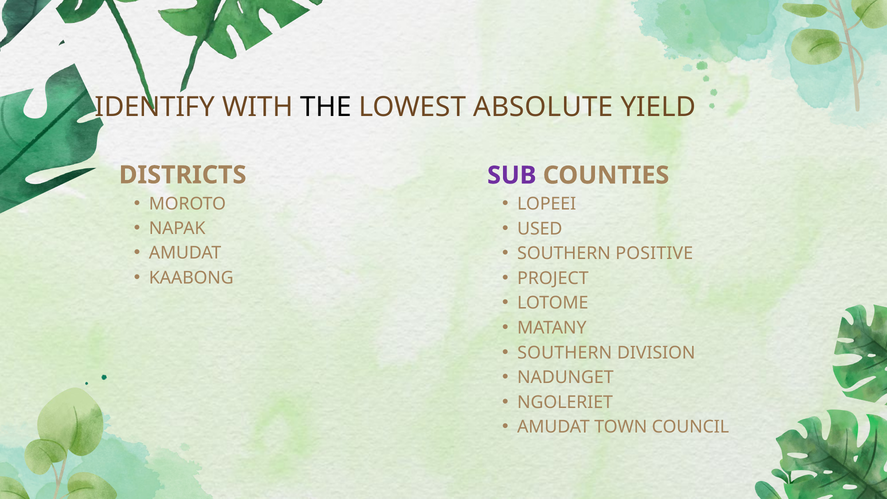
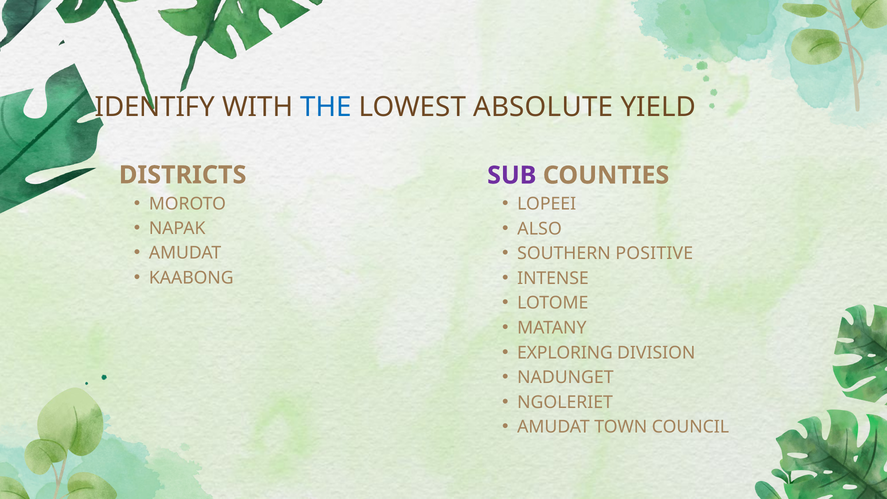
THE colour: black -> blue (326, 107)
USED: USED -> ALSO (540, 229)
PROJECT: PROJECT -> INTENSE (553, 278)
SOUTHERN: SOUTHERN -> EXPLORING (565, 353)
